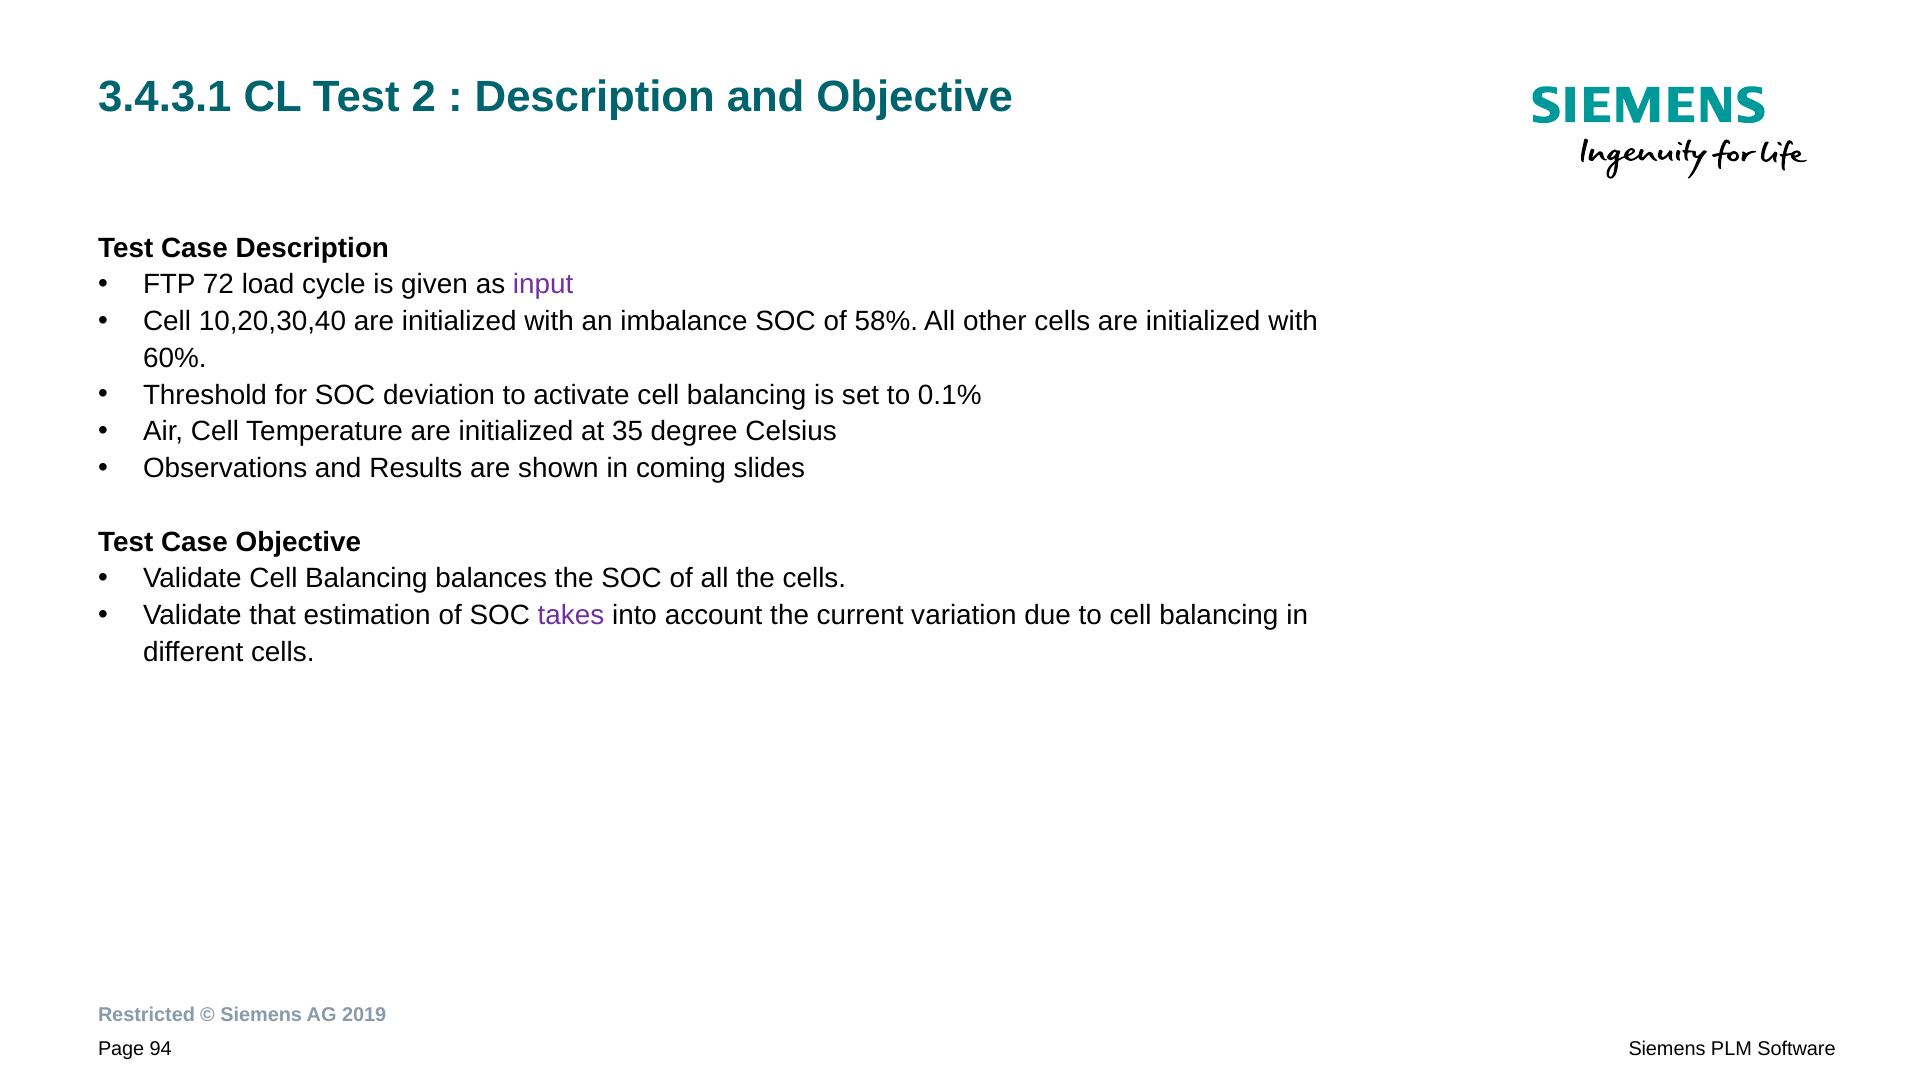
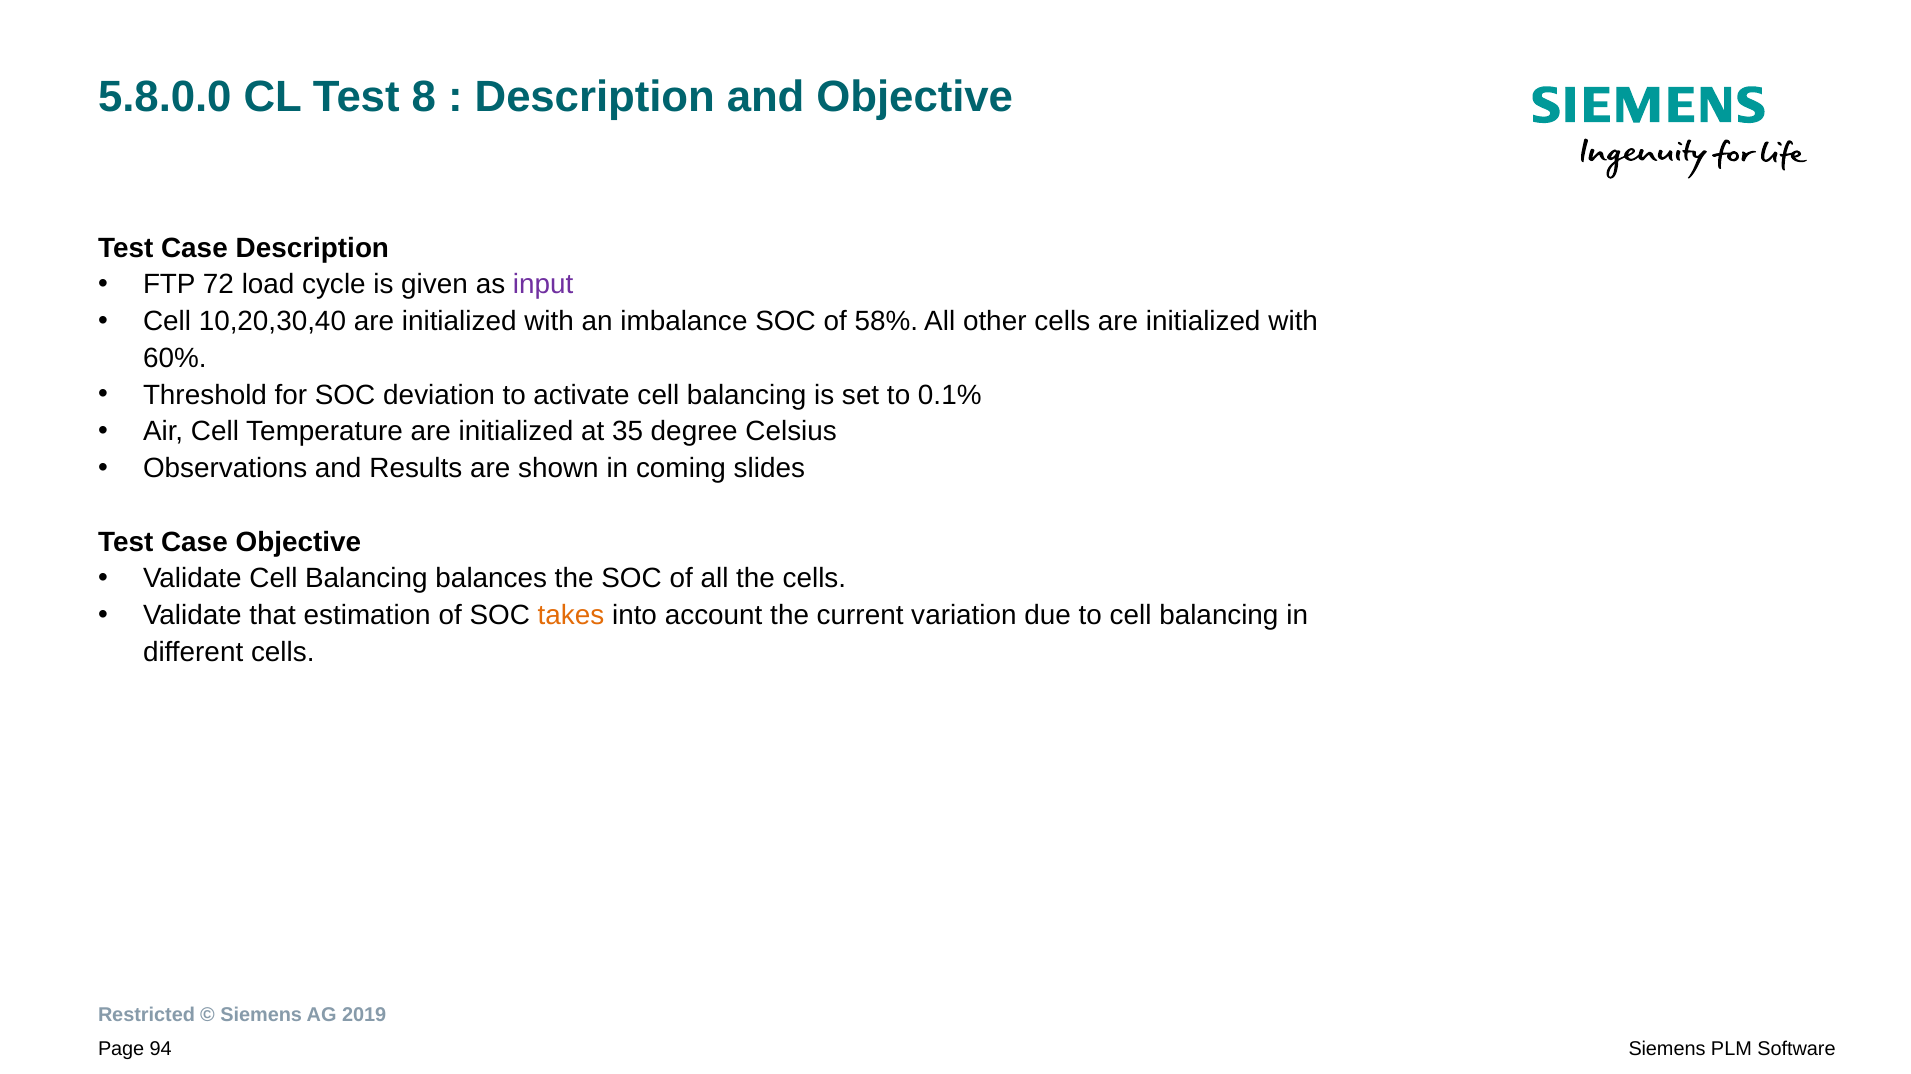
3.4.3.1: 3.4.3.1 -> 5.8.0.0 (165, 97)
2: 2 -> 8 (424, 97)
takes colour: purple -> orange (571, 616)
